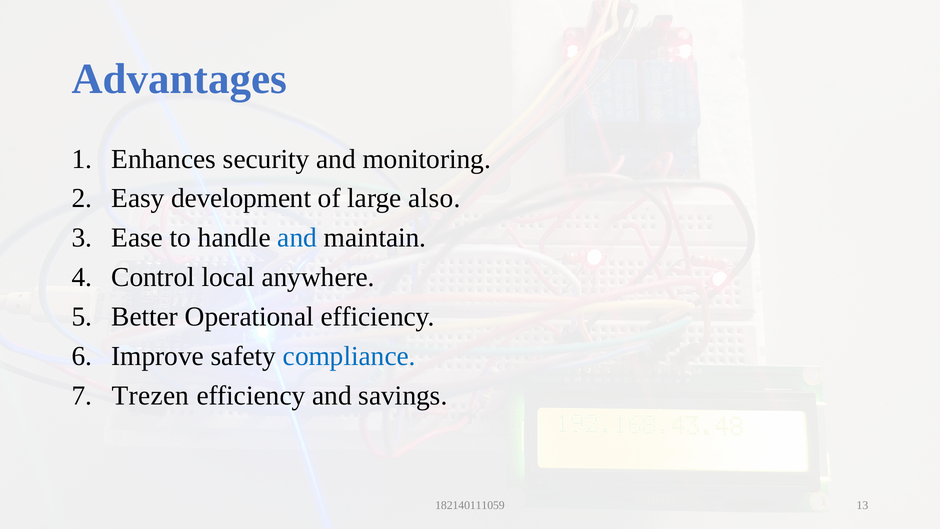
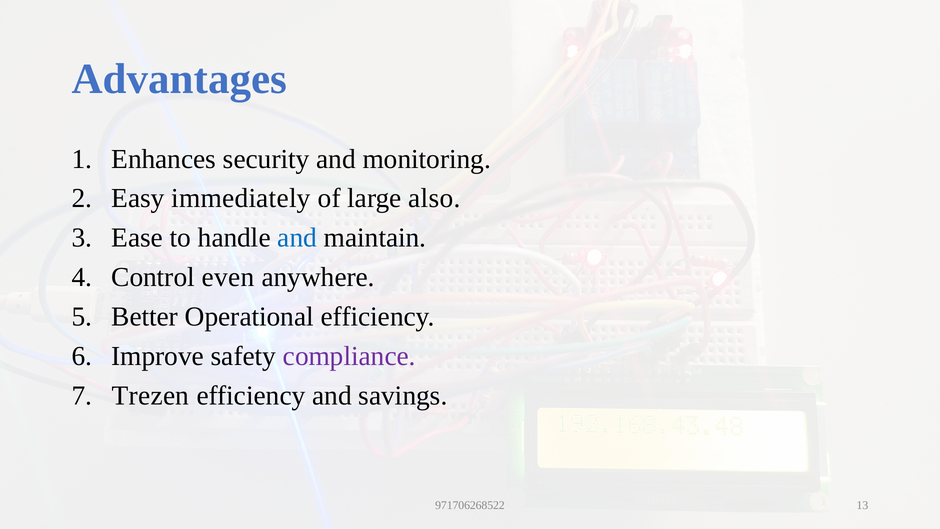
development: development -> immediately (241, 198)
local: local -> even (228, 277)
compliance colour: blue -> purple (349, 356)
182140111059: 182140111059 -> 971706268522 (470, 505)
